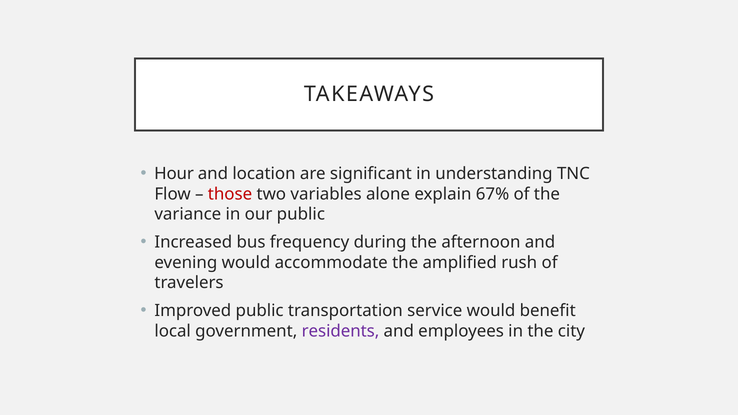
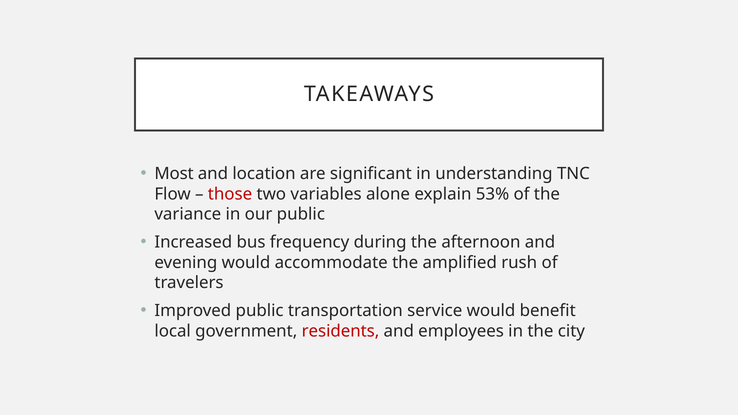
Hour: Hour -> Most (174, 174)
67%: 67% -> 53% (492, 194)
residents colour: purple -> red (340, 331)
